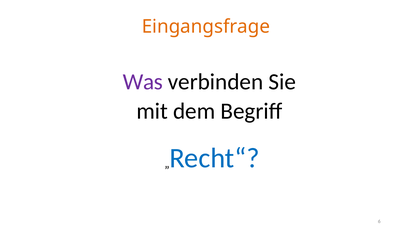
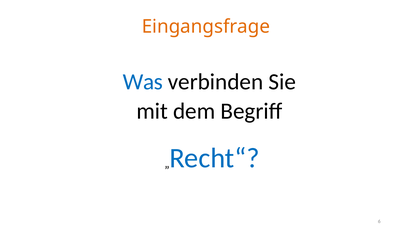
Was colour: purple -> blue (143, 82)
